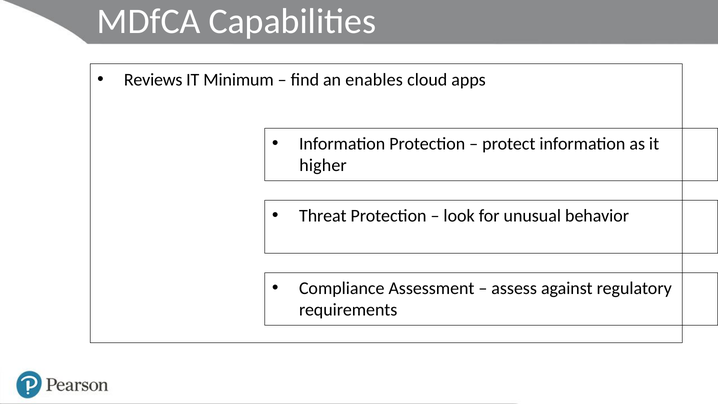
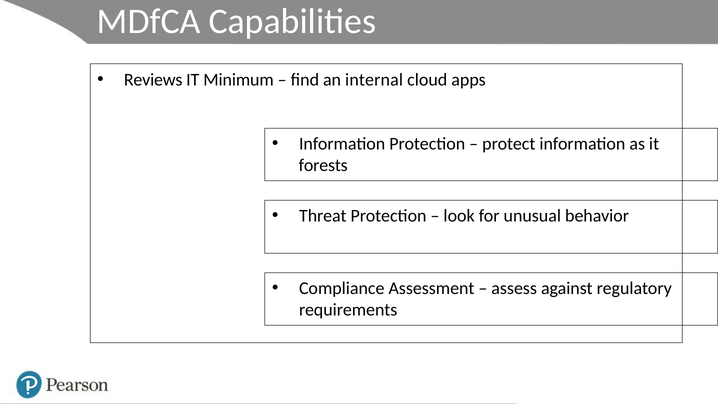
enables: enables -> internal (374, 80)
higher: higher -> forests (323, 165)
